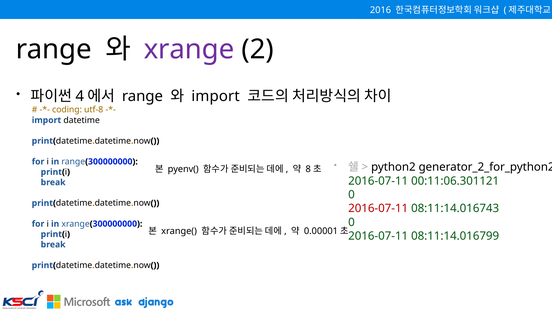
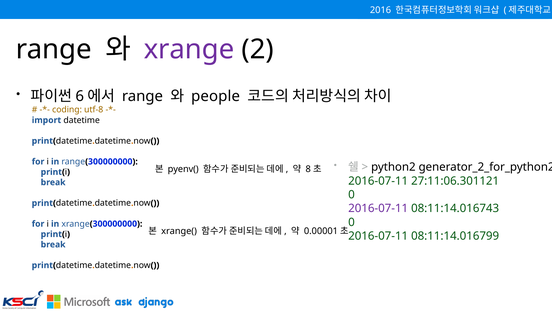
4: 4 -> 6 (80, 96)
import: import -> people (216, 96)
00:11:06.301121: 00:11:06.301121 -> 27:11:06.301121 (455, 181)
2016-07-11 colour: red -> purple (378, 208)
